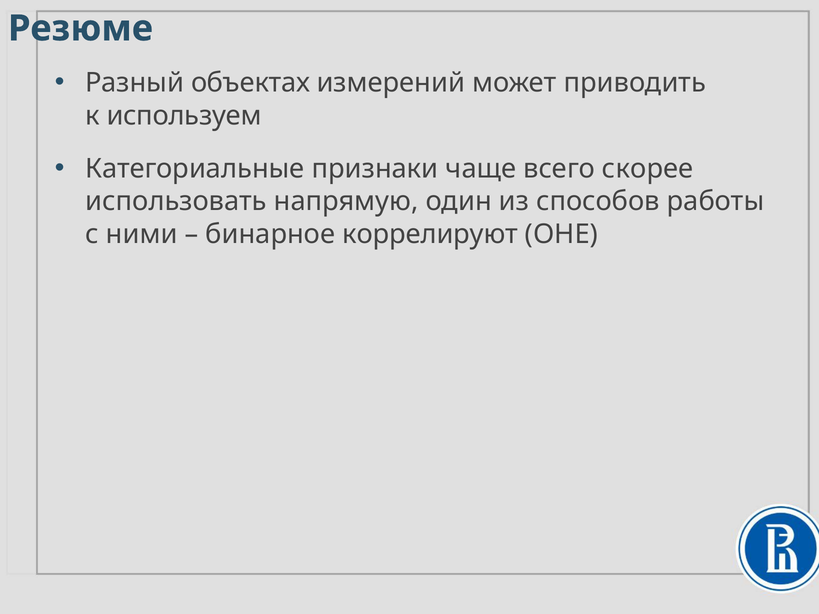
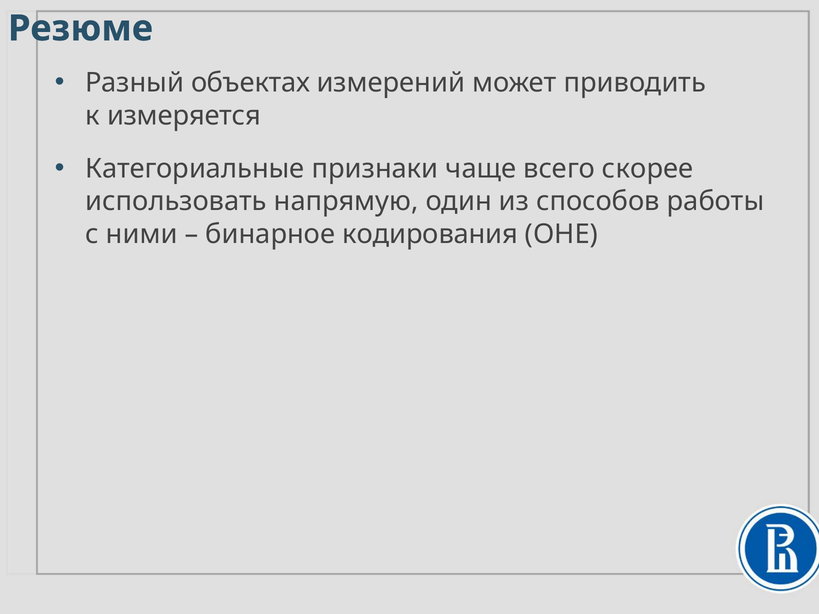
используем: используем -> измеряется (184, 116)
коррелируют: коррелируют -> кодирования (430, 234)
